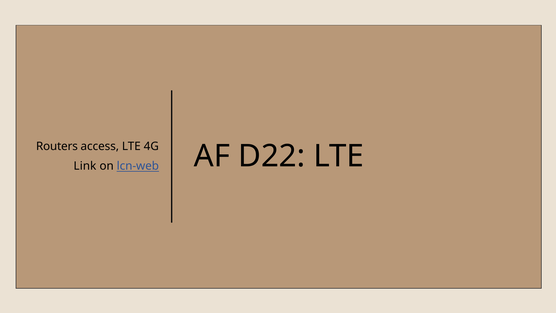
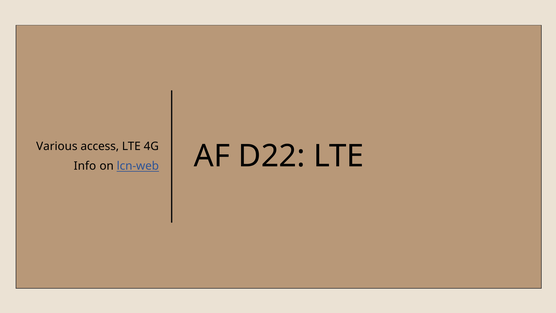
Routers: Routers -> Various (57, 146)
Link: Link -> Info (85, 166)
